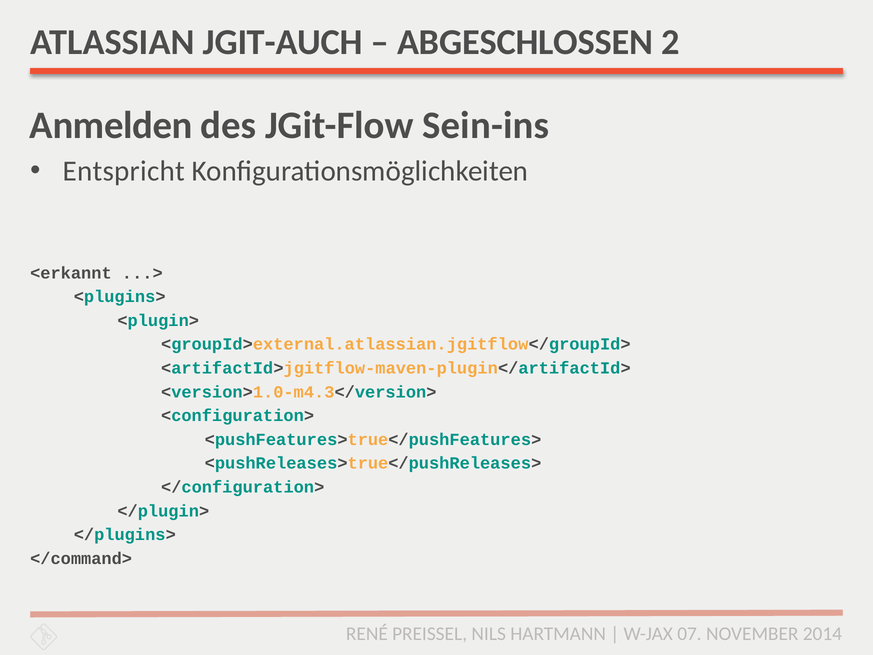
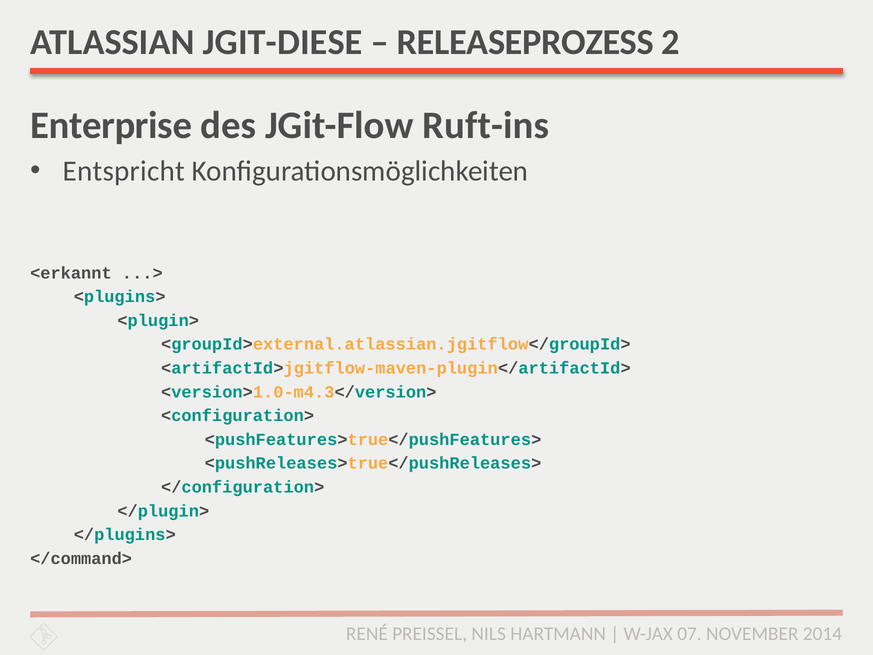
JGIT-AUCH: JGIT-AUCH -> JGIT-DIESE (283, 42)
ABGESCHLOSSEN: ABGESCHLOSSEN -> RELEASEPROZESS (525, 42)
Anmelden: Anmelden -> Enterprise (111, 125)
Sein-ins: Sein-ins -> Ruft-ins (486, 125)
